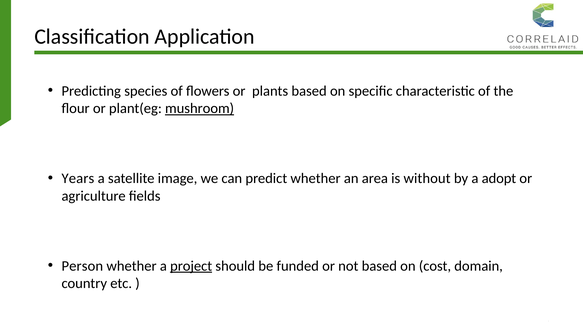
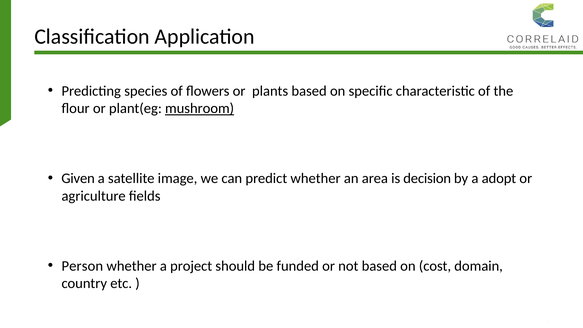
Years: Years -> Given (78, 178)
without: without -> decision (427, 178)
project underline: present -> none (191, 266)
